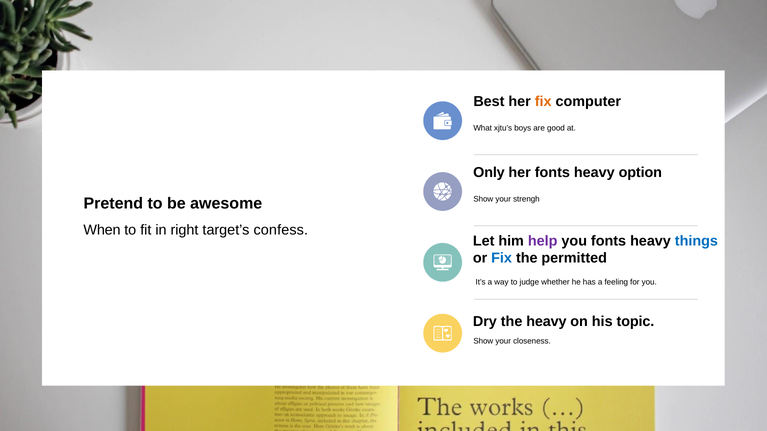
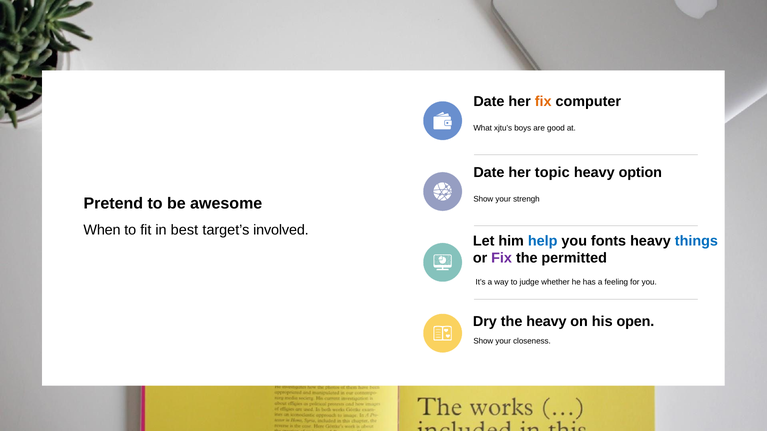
Best: Best -> Date (489, 102)
Only: Only -> Date (489, 173)
her fonts: fonts -> topic (552, 173)
right: right -> best (184, 230)
confess: confess -> involved (281, 230)
help colour: purple -> blue (543, 241)
Fix colour: blue -> purple (502, 258)
topic: topic -> open (635, 322)
